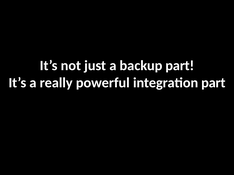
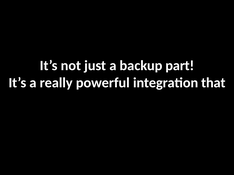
integration part: part -> that (213, 83)
